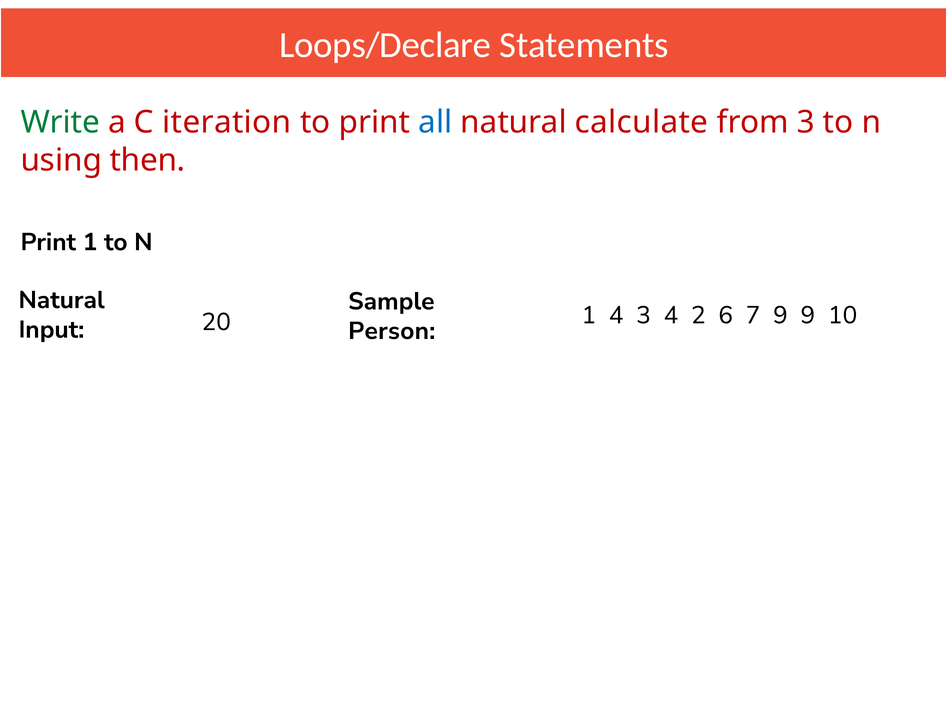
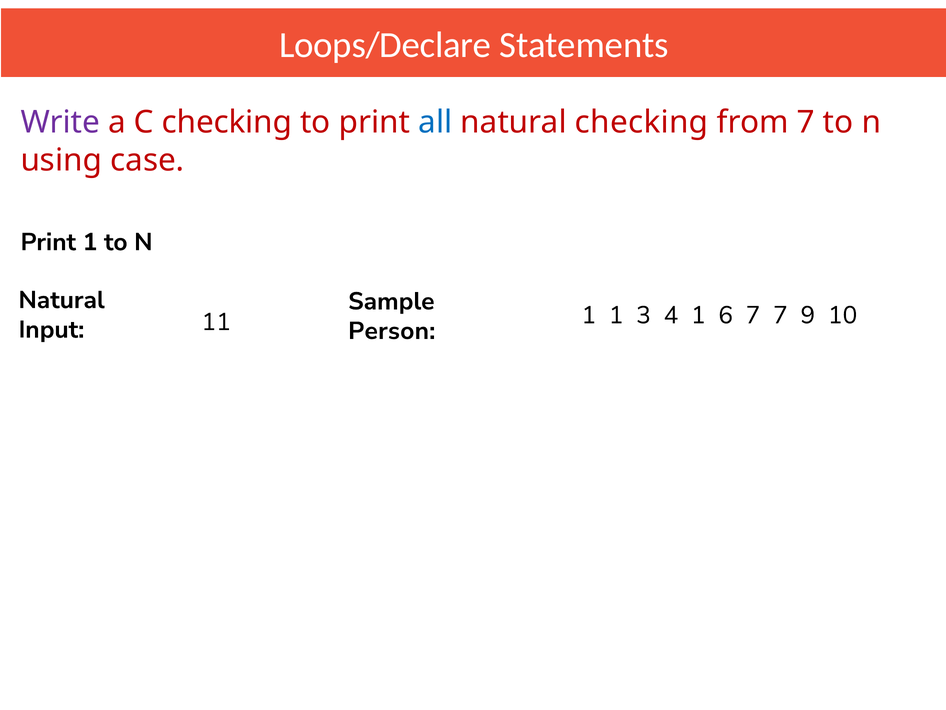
Write colour: green -> purple (60, 122)
C iteration: iteration -> checking (227, 122)
natural calculate: calculate -> checking (642, 122)
from 3: 3 -> 7 (806, 122)
then: then -> case (147, 160)
1 4: 4 -> 1 (616, 315)
4 2: 2 -> 1 (698, 315)
7 9: 9 -> 7 (780, 315)
20: 20 -> 11 (216, 322)
